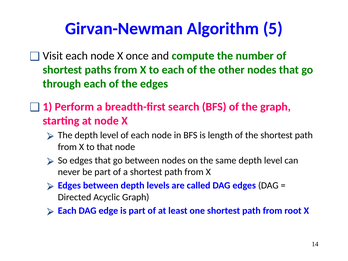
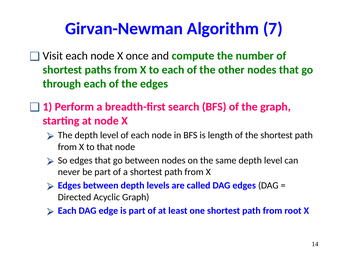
5: 5 -> 7 (273, 29)
